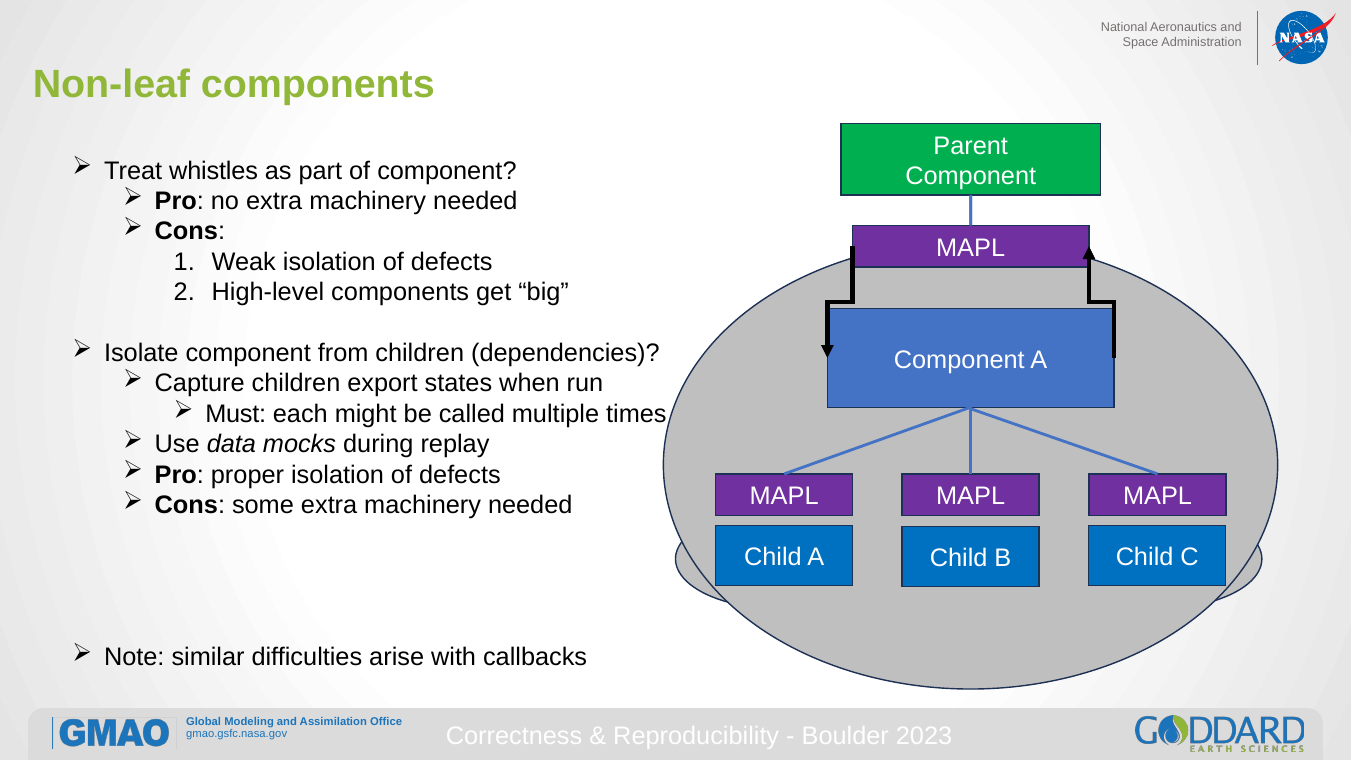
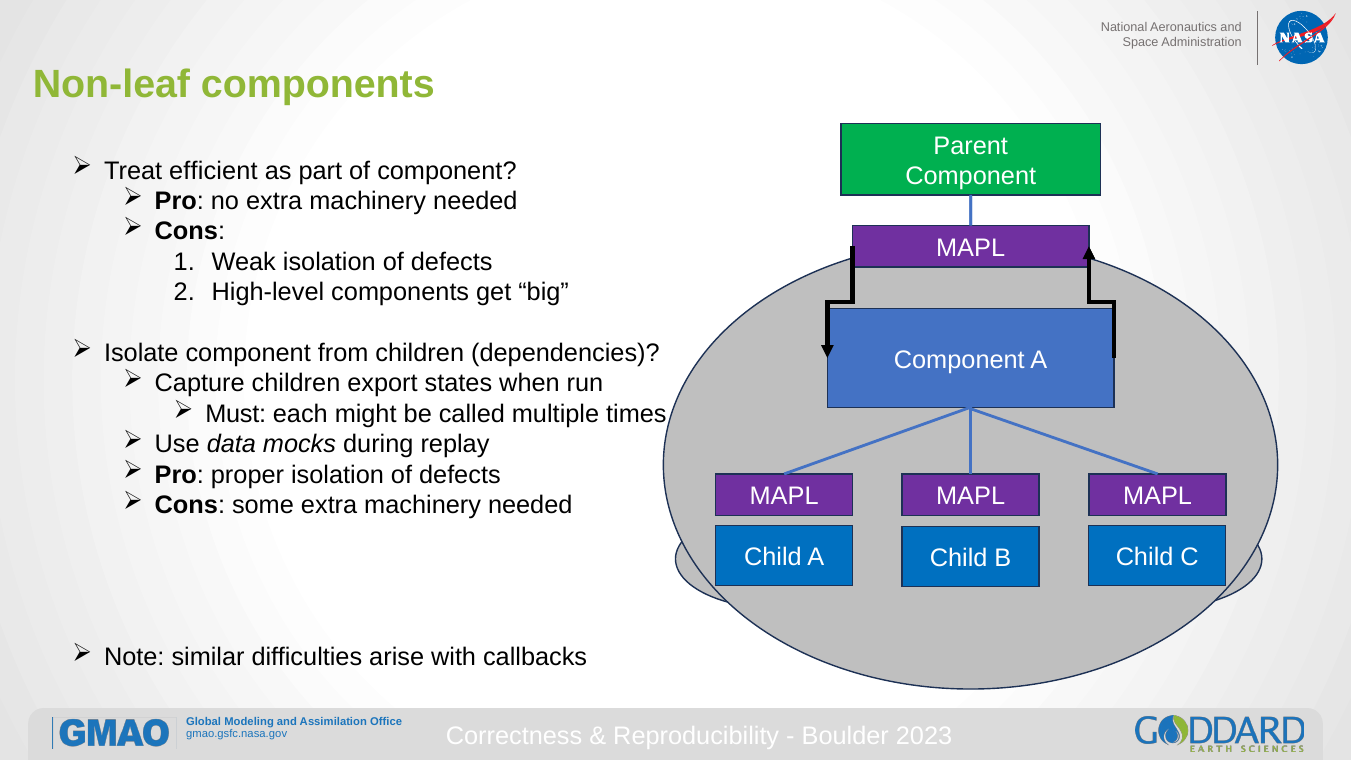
whistles: whistles -> efficient (213, 171)
